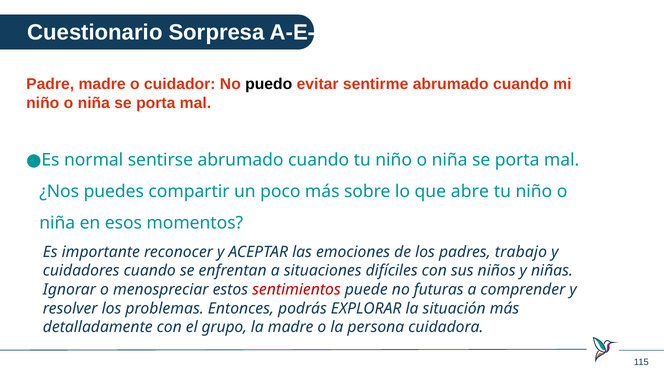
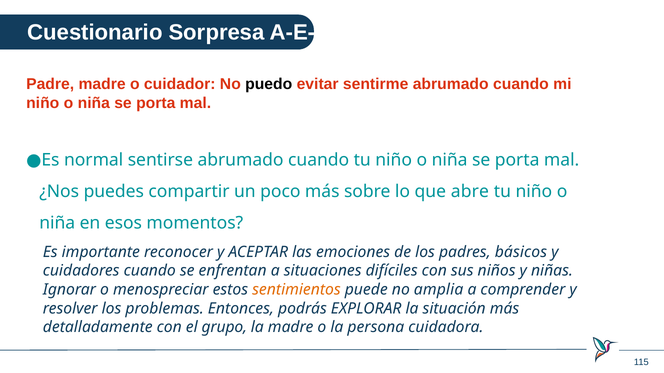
trabajo: trabajo -> básicos (521, 252)
sentimientos colour: red -> orange (296, 290)
futuras: futuras -> amplia (439, 290)
